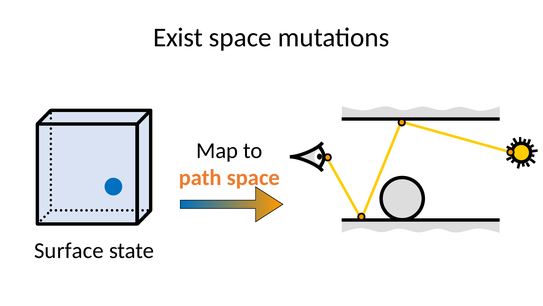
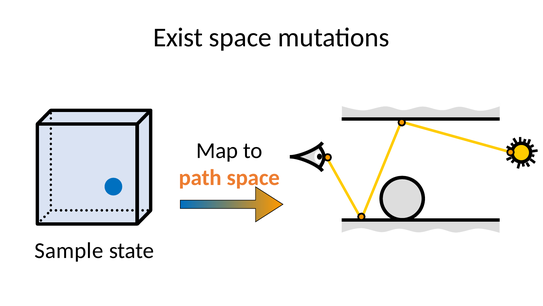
Surface: Surface -> Sample (69, 250)
